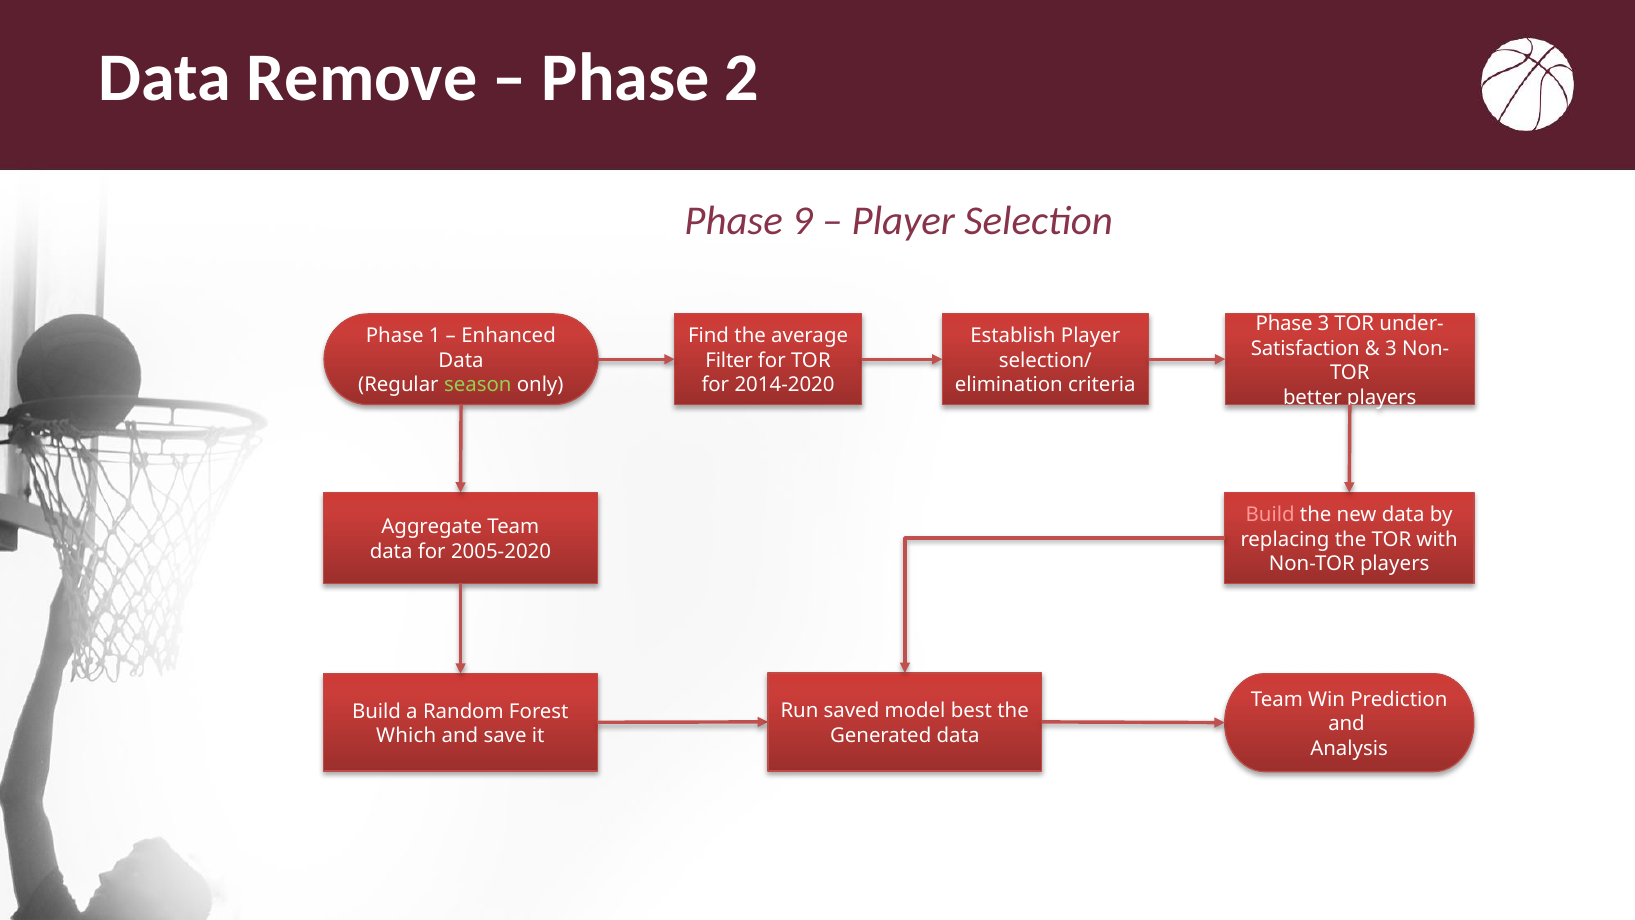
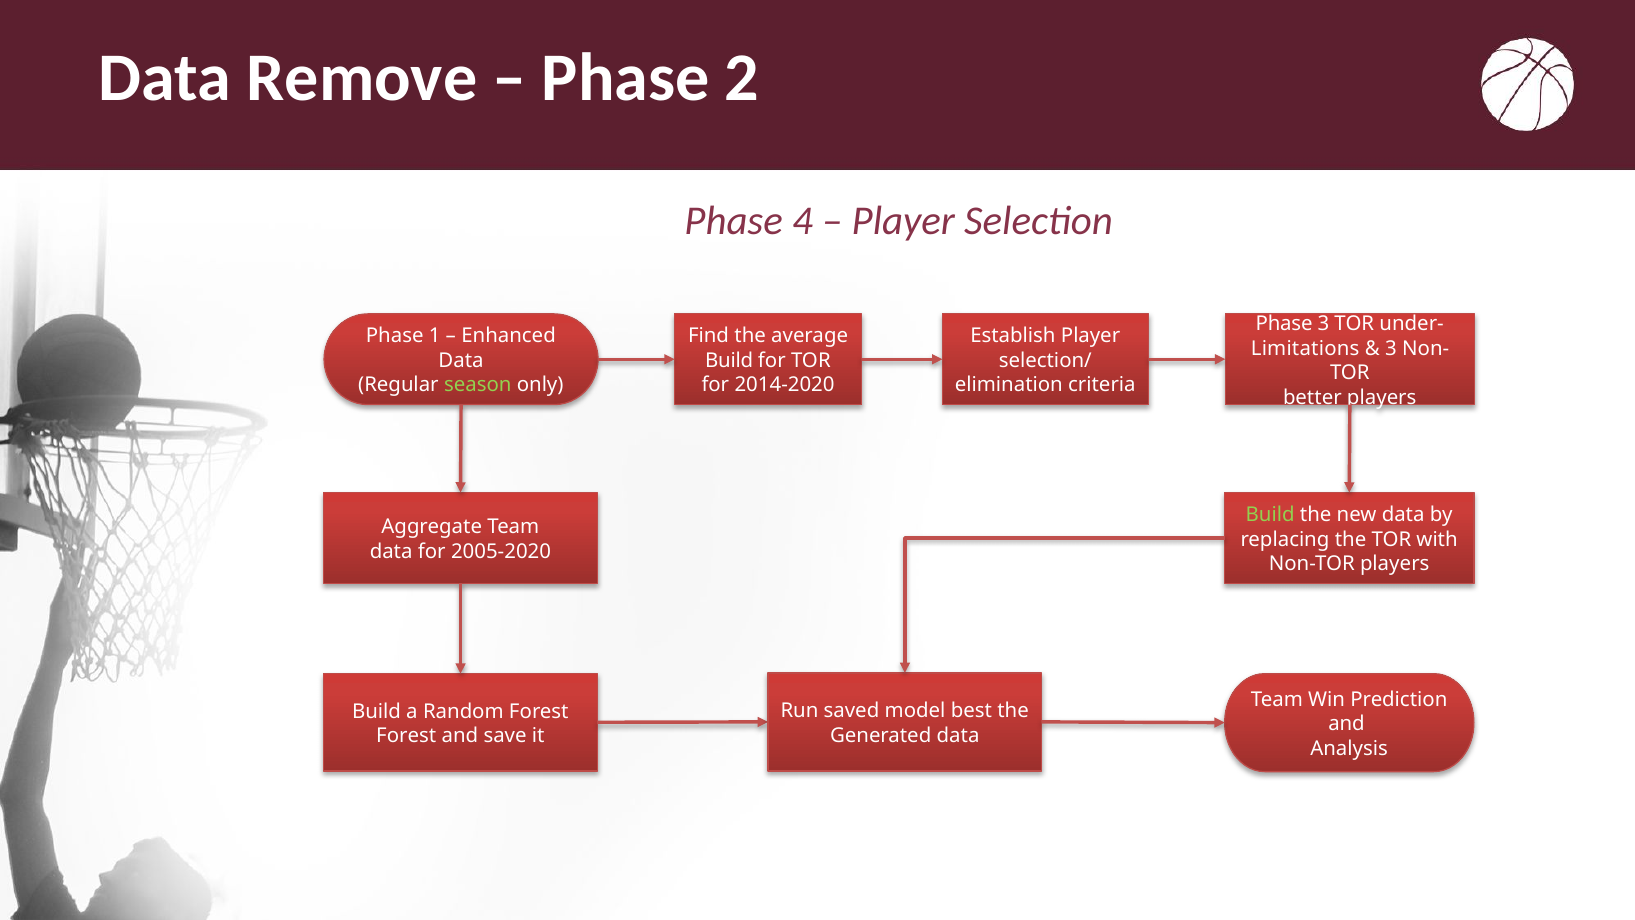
9: 9 -> 4 (803, 221)
Satisfaction: Satisfaction -> Limitations (1305, 348)
Filter: Filter -> Build (729, 361)
Build colour: pink -> light green (1270, 515)
Which: Which -> Forest (406, 736)
